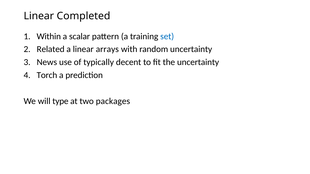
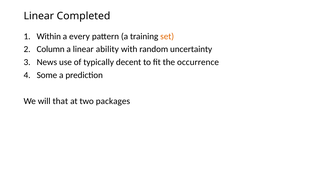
scalar: scalar -> every (79, 36)
set colour: blue -> orange (167, 36)
Related: Related -> Column (51, 49)
arrays: arrays -> ability (107, 49)
the uncertainty: uncertainty -> occurrence (198, 62)
Torch: Torch -> Some (47, 75)
type: type -> that (60, 101)
